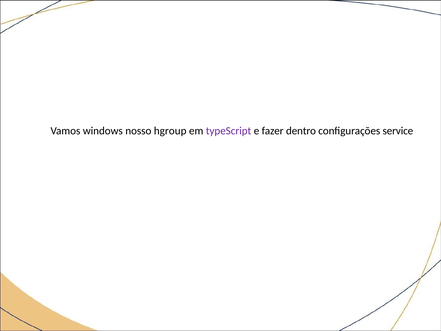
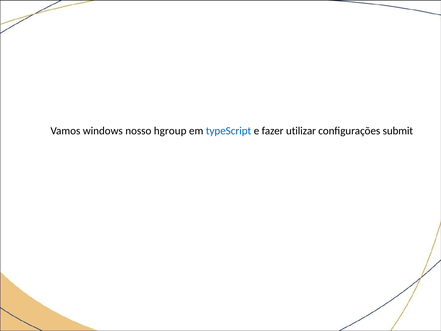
typeScript colour: purple -> blue (229, 131)
dentro: dentro -> utilizar (301, 131)
service: service -> submit (398, 131)
